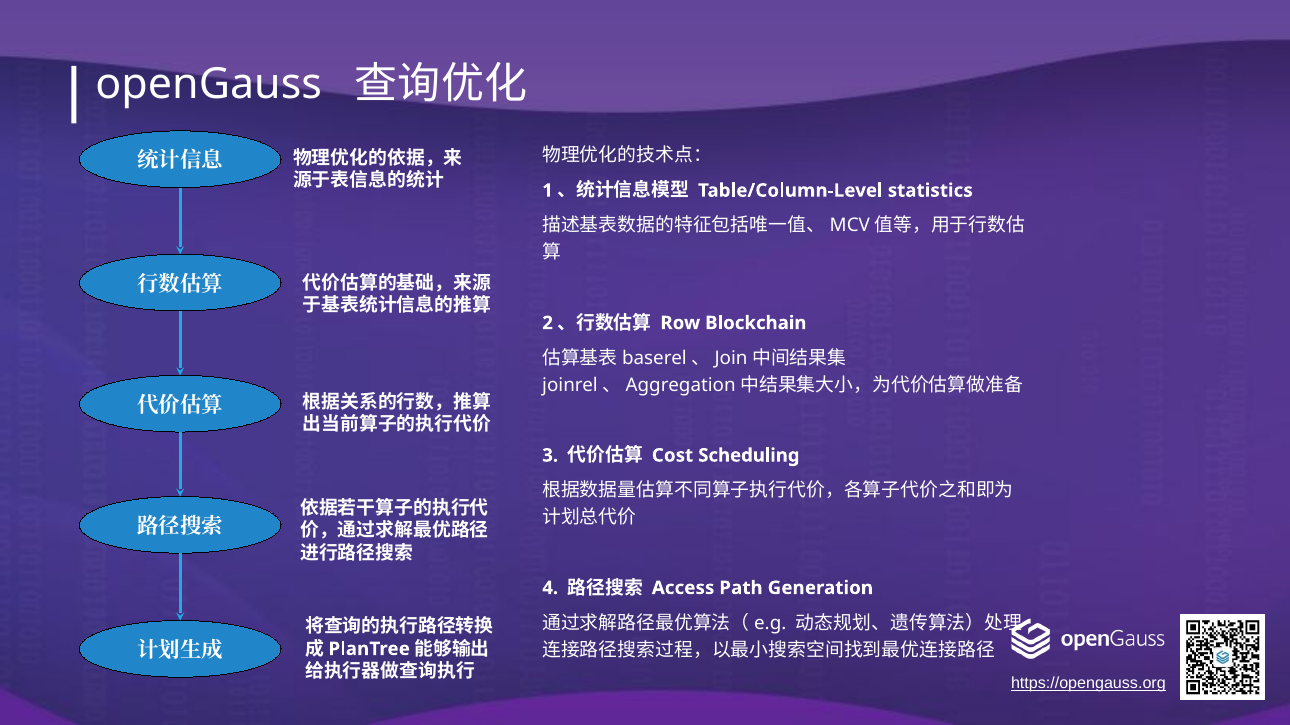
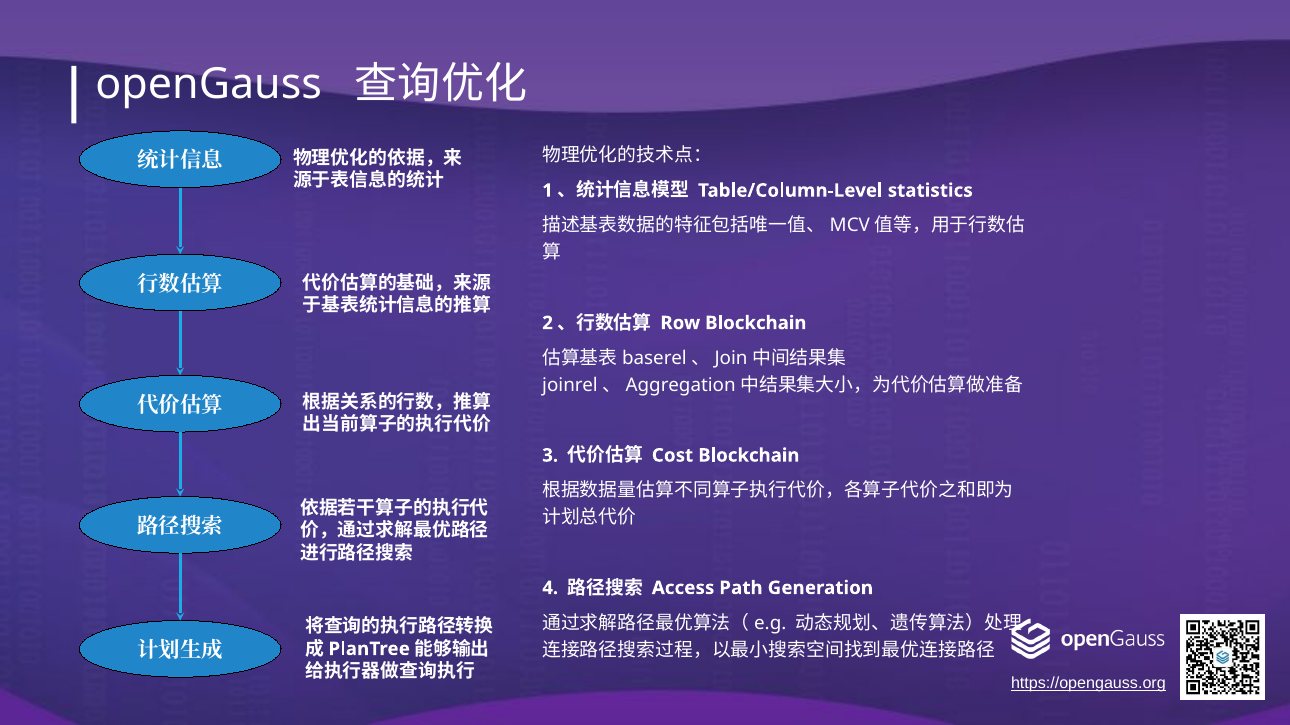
Cost Scheduling: Scheduling -> Blockchain (749, 456)
